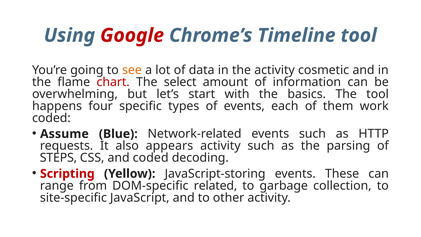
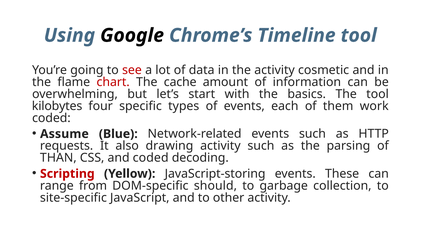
Google colour: red -> black (132, 35)
see colour: orange -> red (132, 70)
select: select -> cache (180, 82)
happens: happens -> kilobytes (57, 106)
appears: appears -> drawing (169, 146)
STEPS: STEPS -> THAN (58, 158)
related: related -> should (215, 186)
